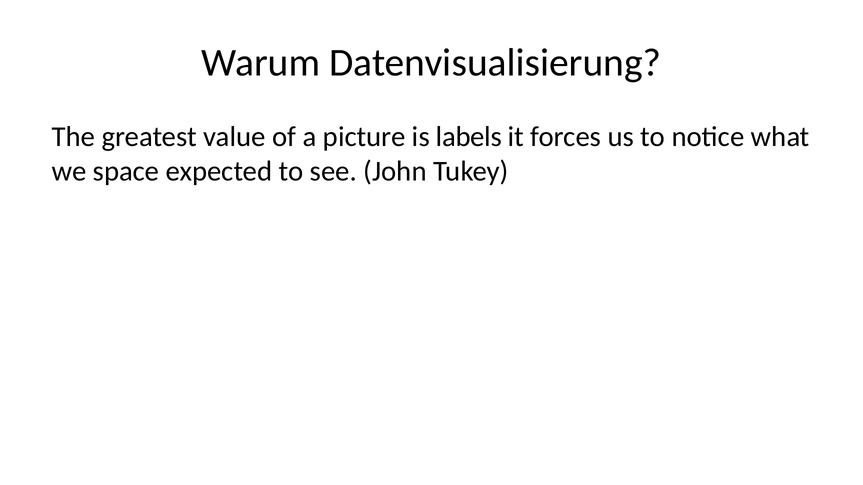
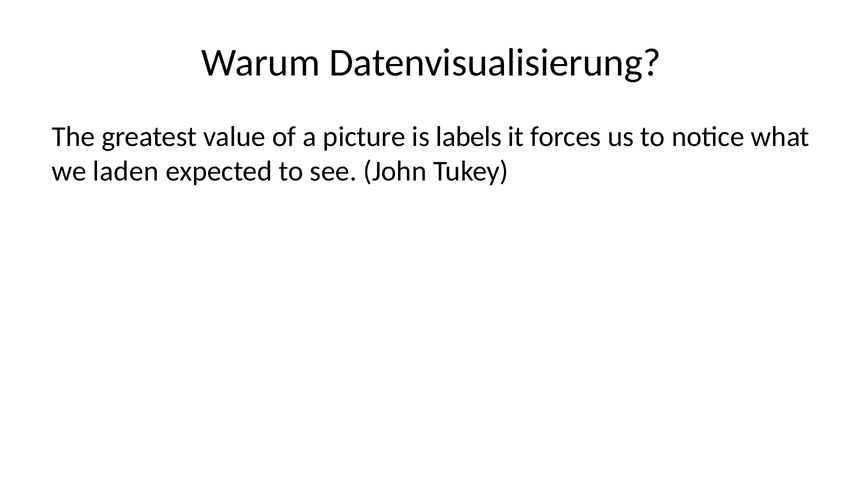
space: space -> laden (126, 171)
